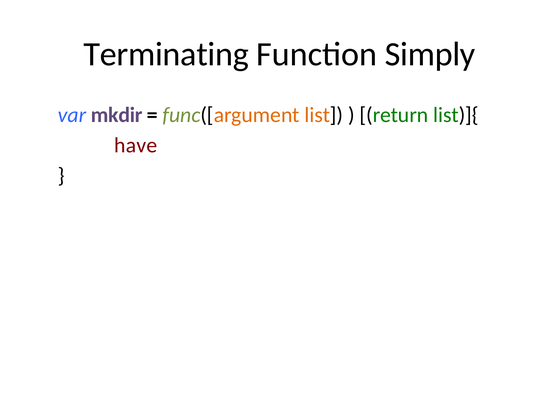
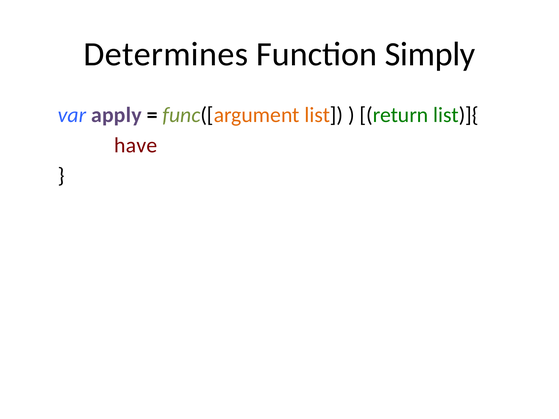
Terminating: Terminating -> Determines (166, 54)
mkdir: mkdir -> apply (116, 115)
